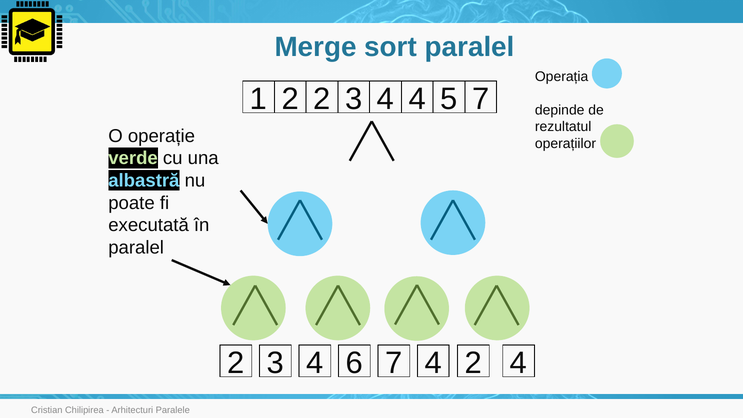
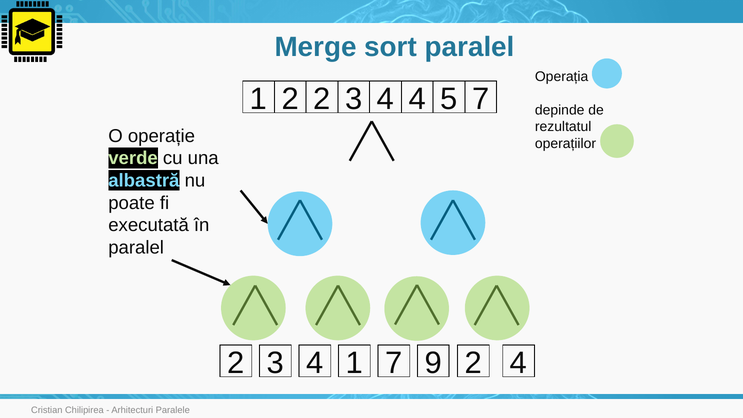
4 6: 6 -> 1 (354, 363)
7 4: 4 -> 9 (433, 363)
